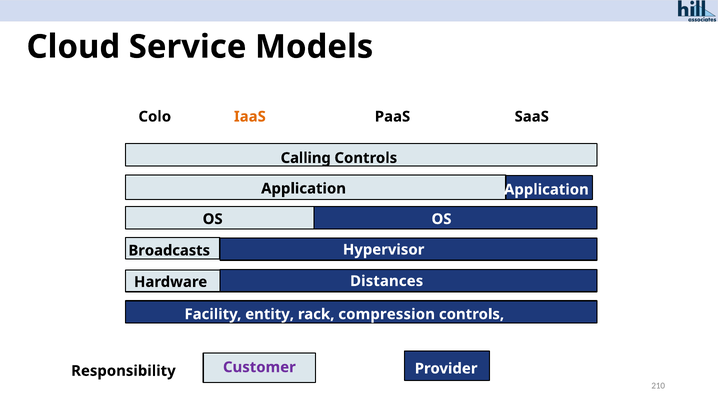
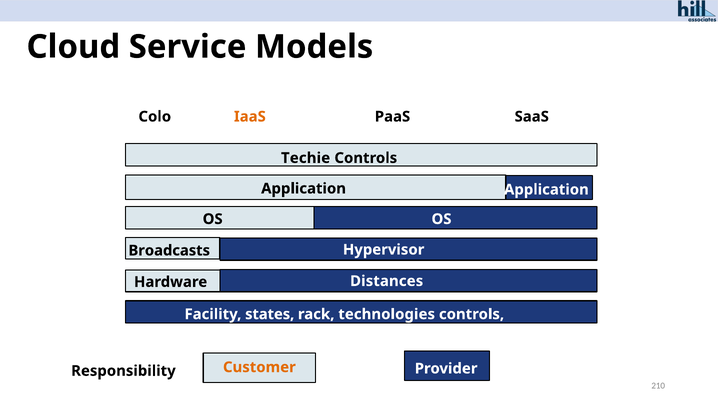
Calling: Calling -> Techie (306, 158)
entity: entity -> states (270, 314)
compression: compression -> technologies (387, 314)
Customer colour: purple -> orange (259, 367)
